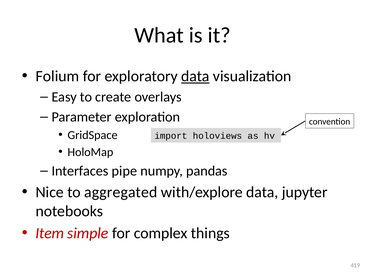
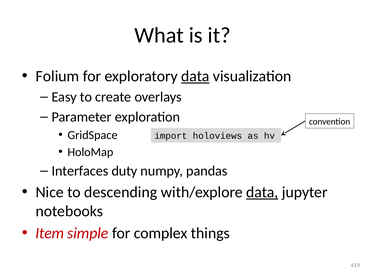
pipe: pipe -> duty (125, 171)
aggregated: aggregated -> descending (121, 192)
data underline: none -> present (262, 192)
